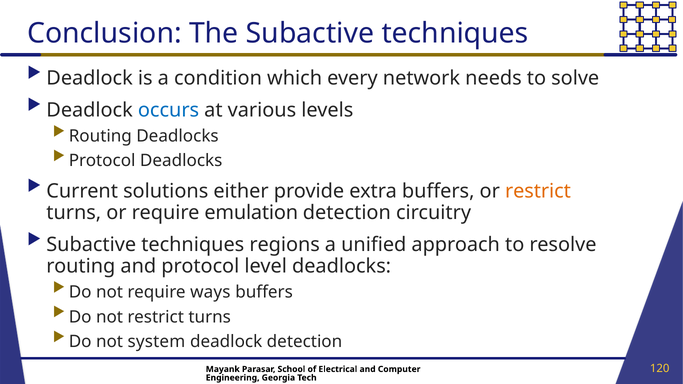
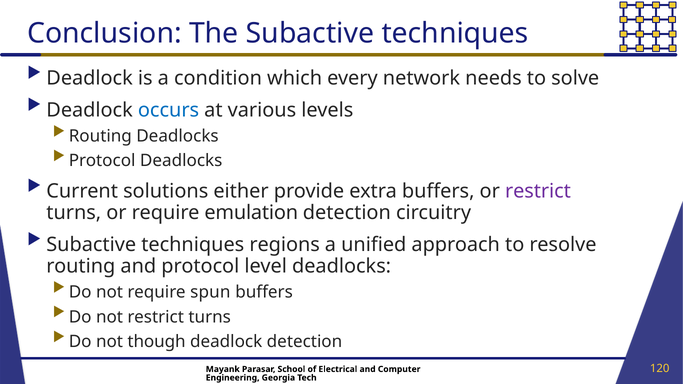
restrict colour: orange -> purple (538, 191)
ways: ways -> spun (210, 292)
system: system -> though (157, 342)
